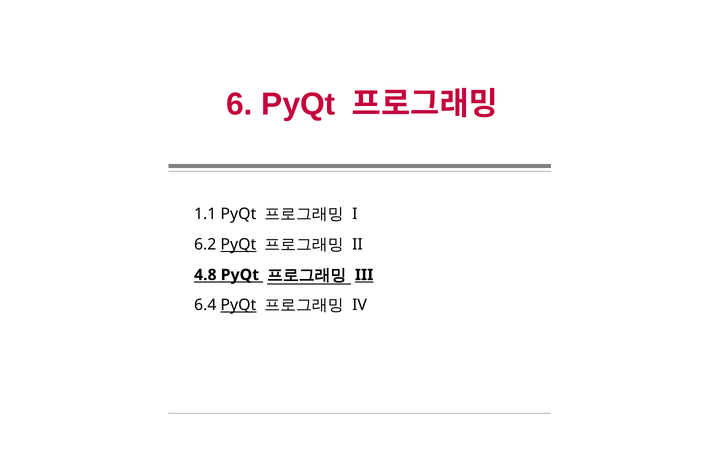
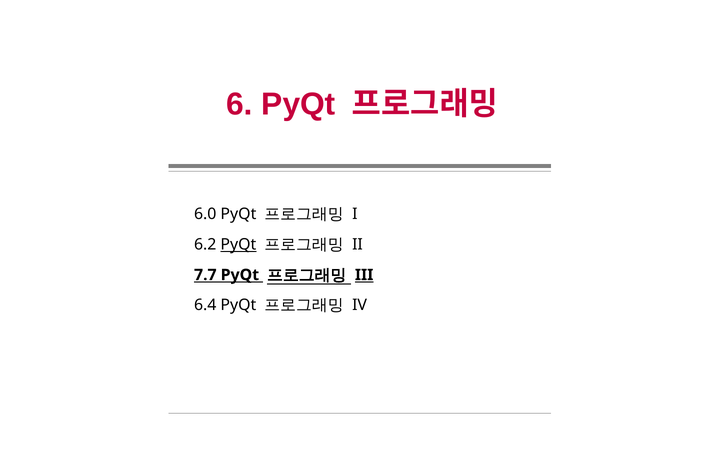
1.1: 1.1 -> 6.0 (205, 214)
4.8: 4.8 -> 7.7 (205, 275)
PyQt underline: present -> none (238, 305)
